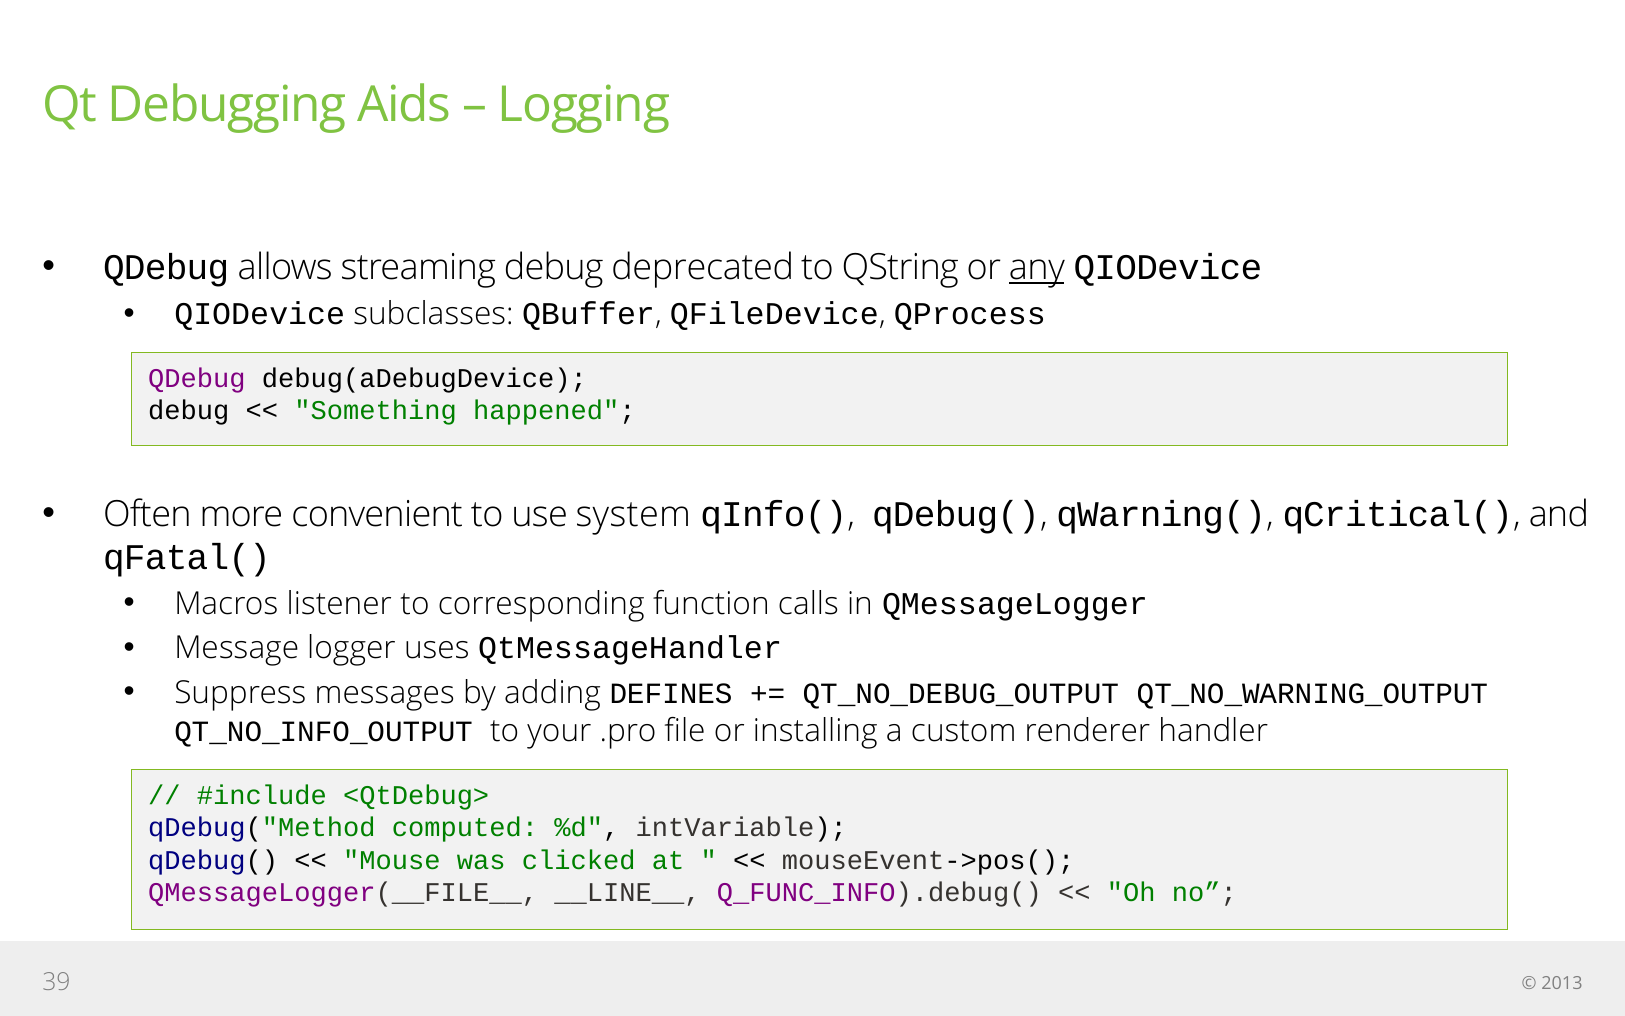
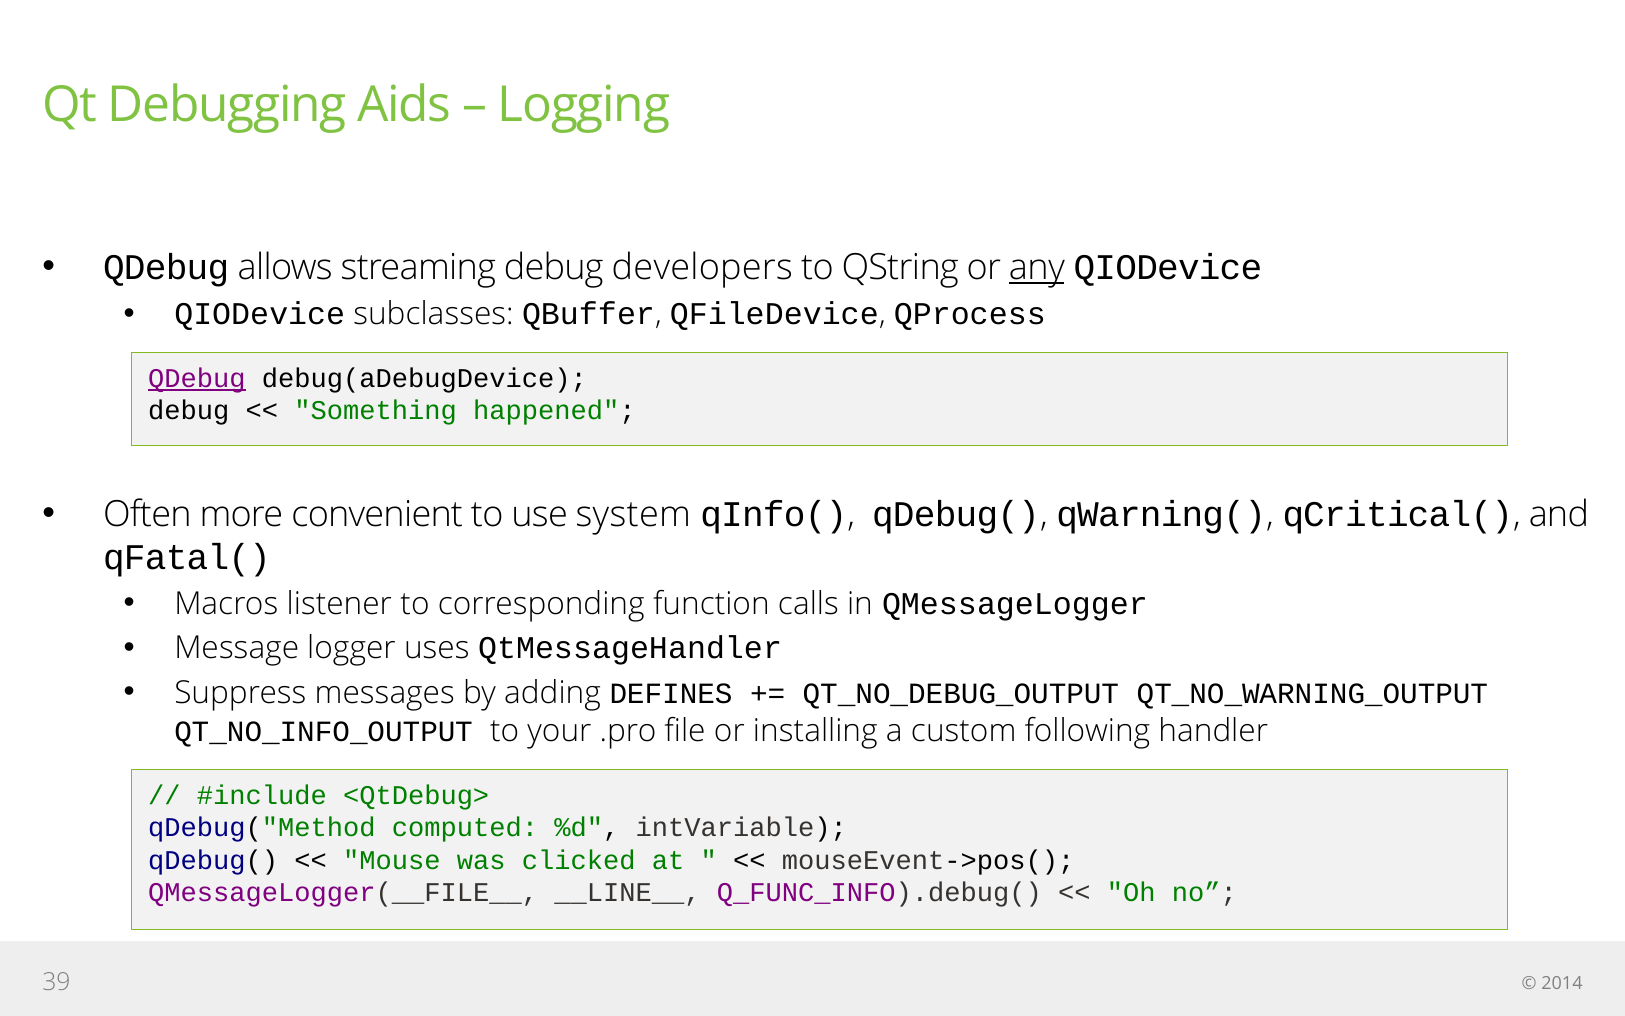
deprecated: deprecated -> developers (702, 268)
QDebug underline: none -> present (197, 378)
renderer: renderer -> following (1087, 731)
2013: 2013 -> 2014 (1562, 983)
